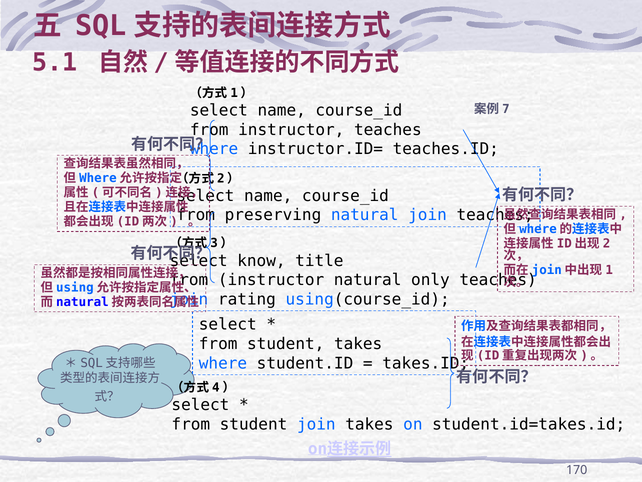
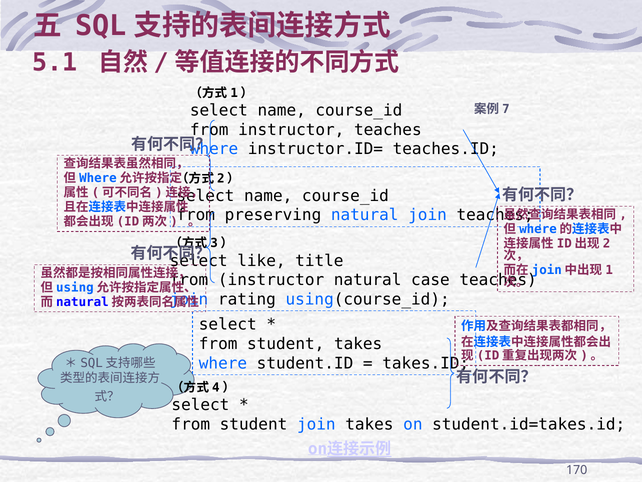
know: know -> like (261, 260)
only: only -> case (430, 280)
